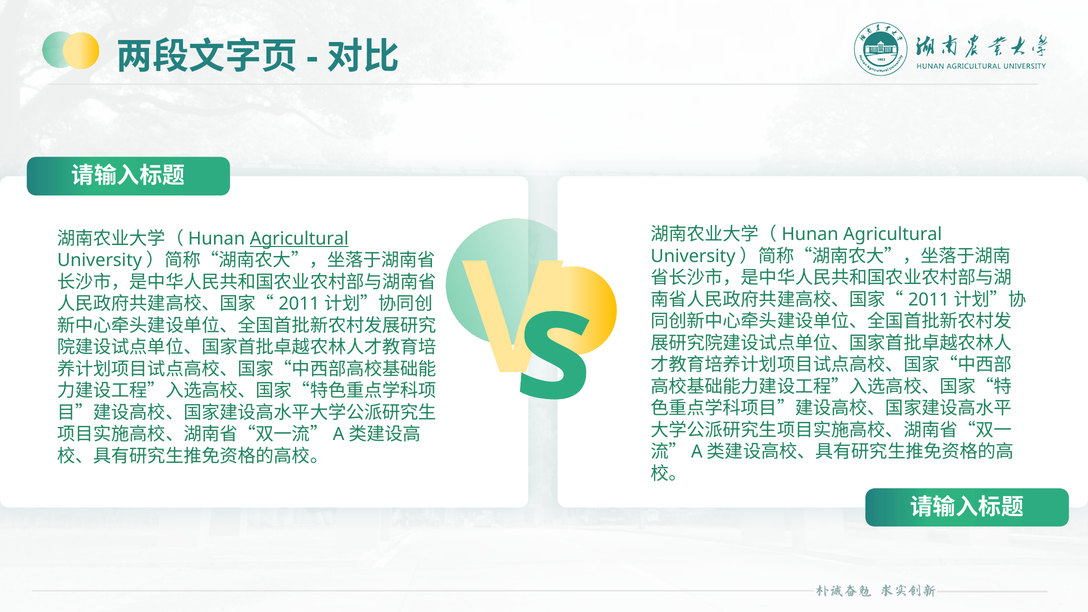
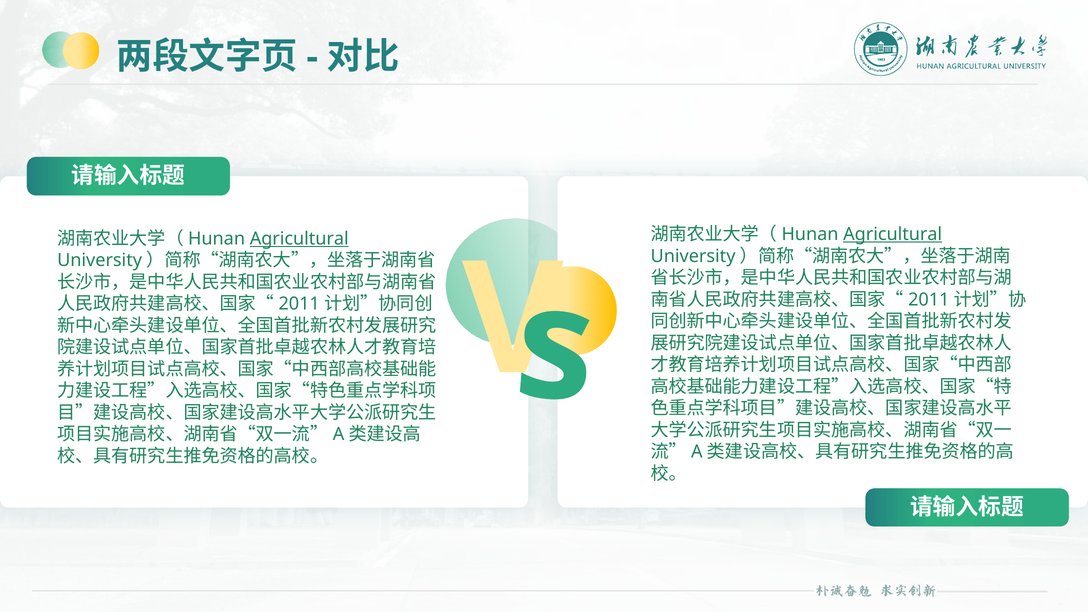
Agricultural underline: none -> present (893, 234)
